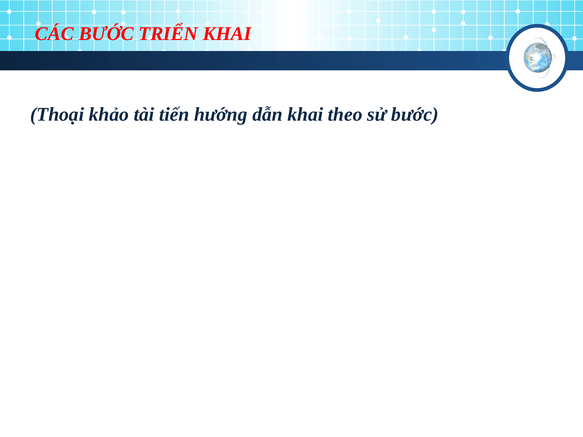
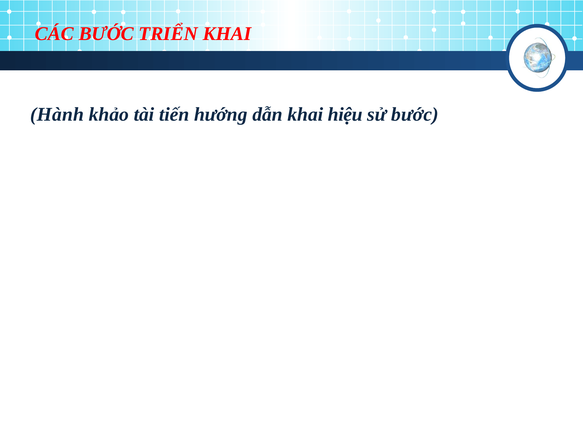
Thoại: Thoại -> Hành (57, 115)
theo: theo -> hiệu (345, 115)
